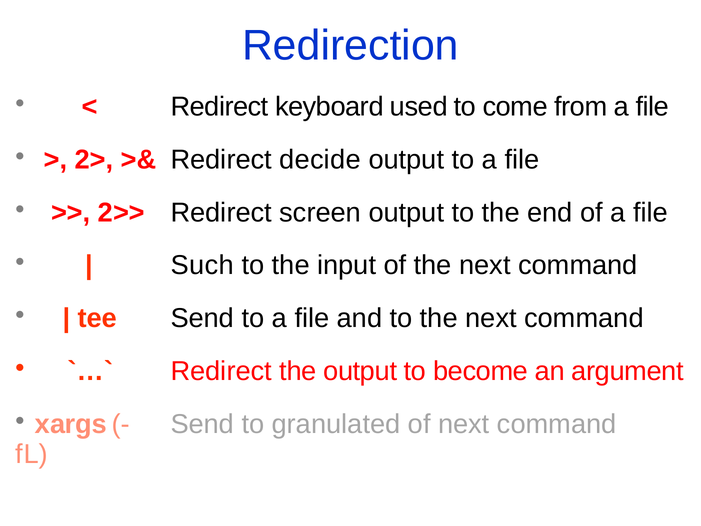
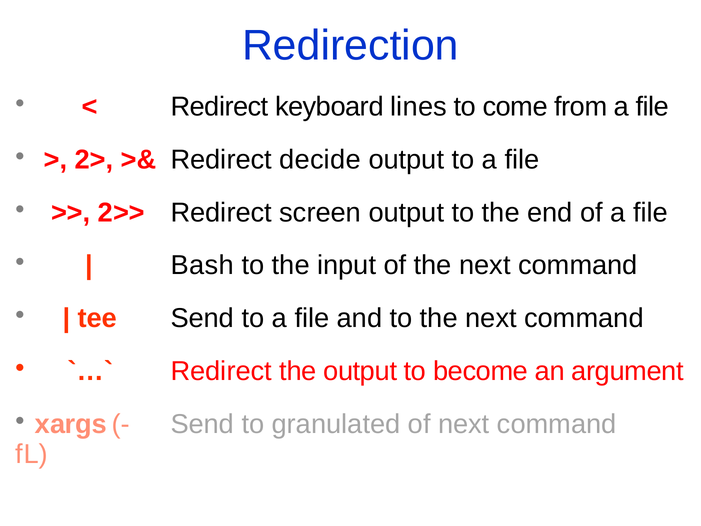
used: used -> lines (419, 107)
Such: Such -> Bash (202, 265)
